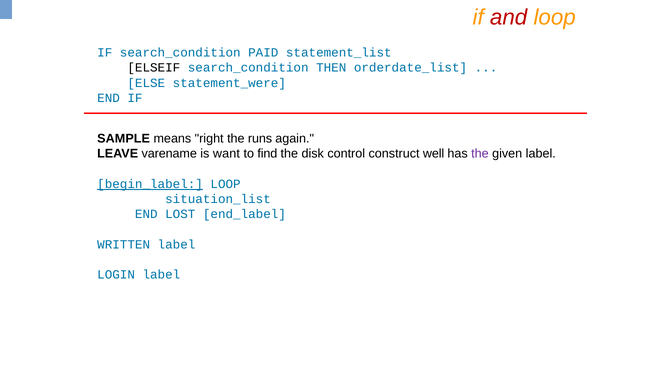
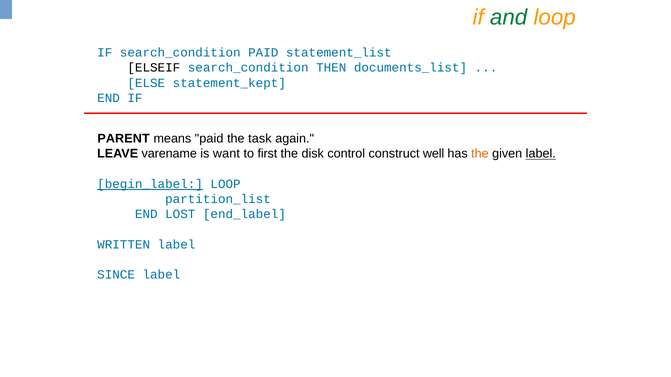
and colour: red -> green (509, 17)
orderdate_list: orderdate_list -> documents_list (410, 68)
statement_were: statement_were -> statement_kept (229, 83)
SAMPLE: SAMPLE -> PARENT (124, 139)
means right: right -> paid (209, 139)
runs: runs -> task (260, 139)
find: find -> first (267, 154)
the colour: purple -> orange (480, 154)
label underline: none -> present (541, 154)
situation_list: situation_list -> partition_list (218, 199)
LOGIN: LOGIN -> SINCE (116, 275)
